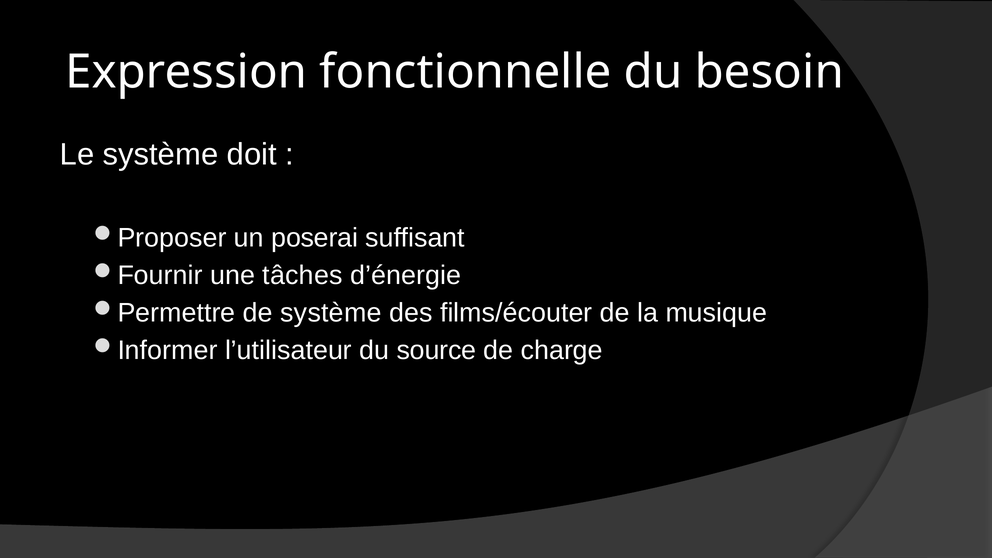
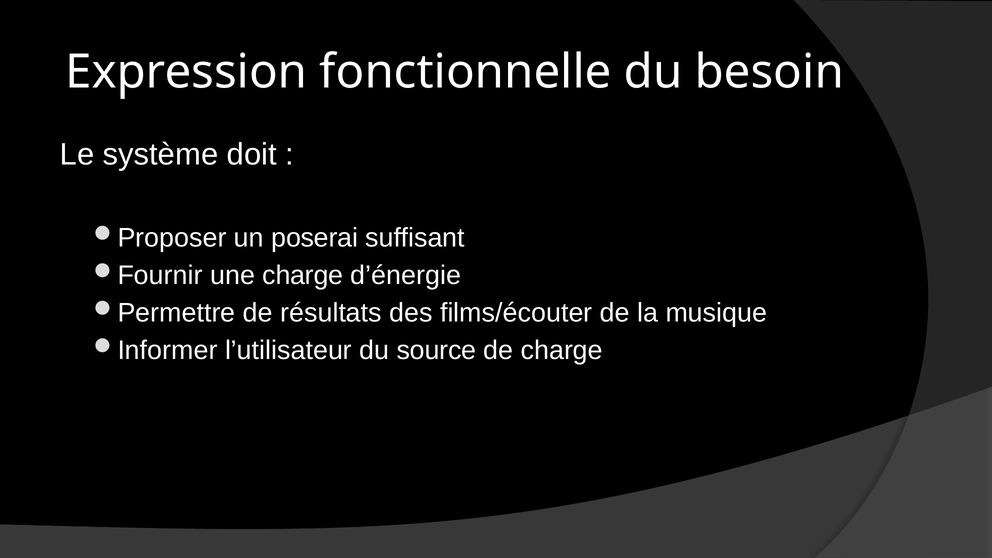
une tâches: tâches -> charge (303, 275)
de système: système -> résultats (331, 313)
